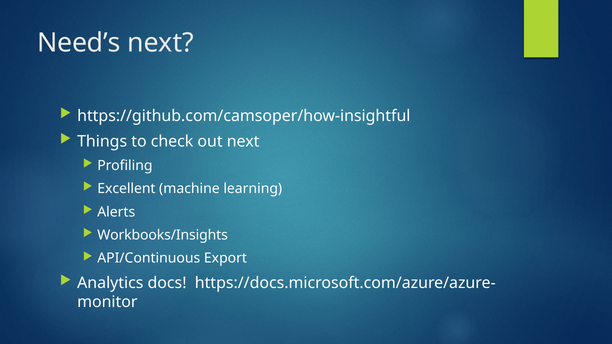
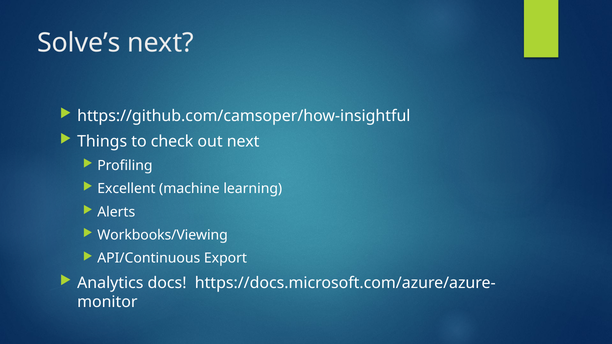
Need’s: Need’s -> Solve’s (79, 43)
Workbooks/Insights: Workbooks/Insights -> Workbooks/Viewing (163, 235)
